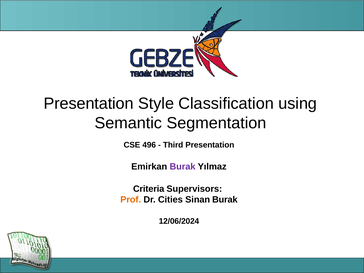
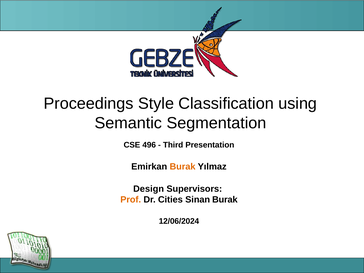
Presentation: Presentation -> Proceedings (89, 104)
Burak colour: purple -> orange (183, 167)
Criteria: Criteria -> Design (149, 189)
